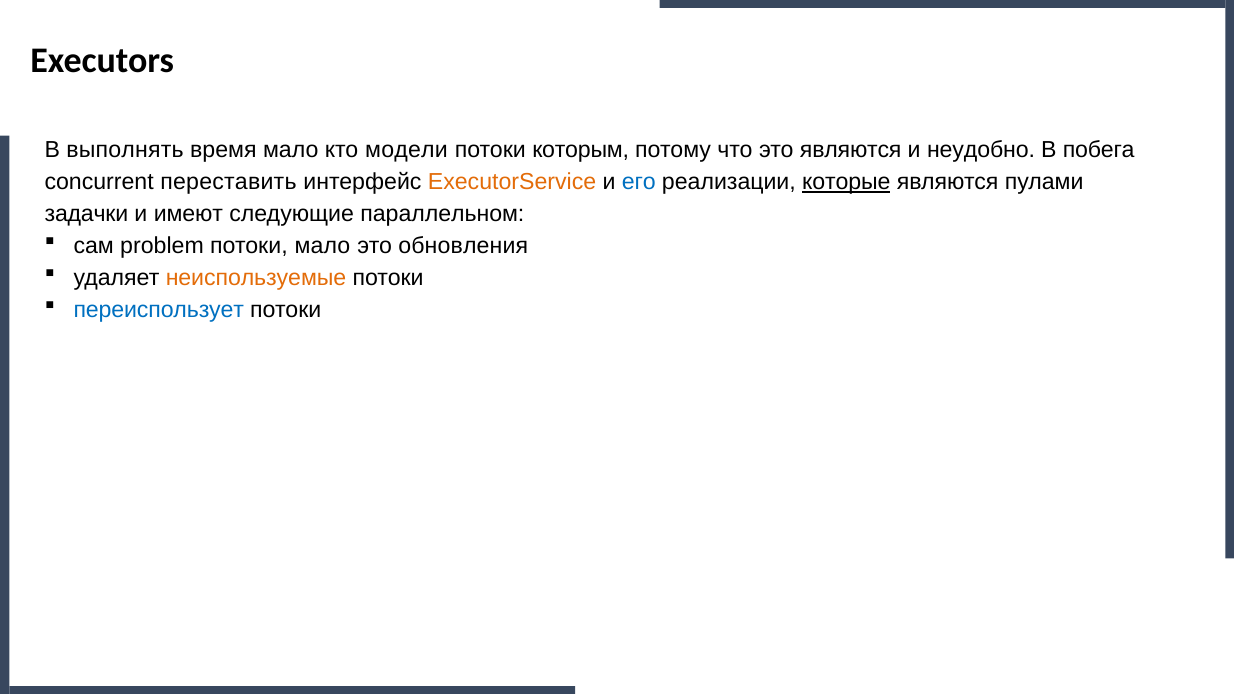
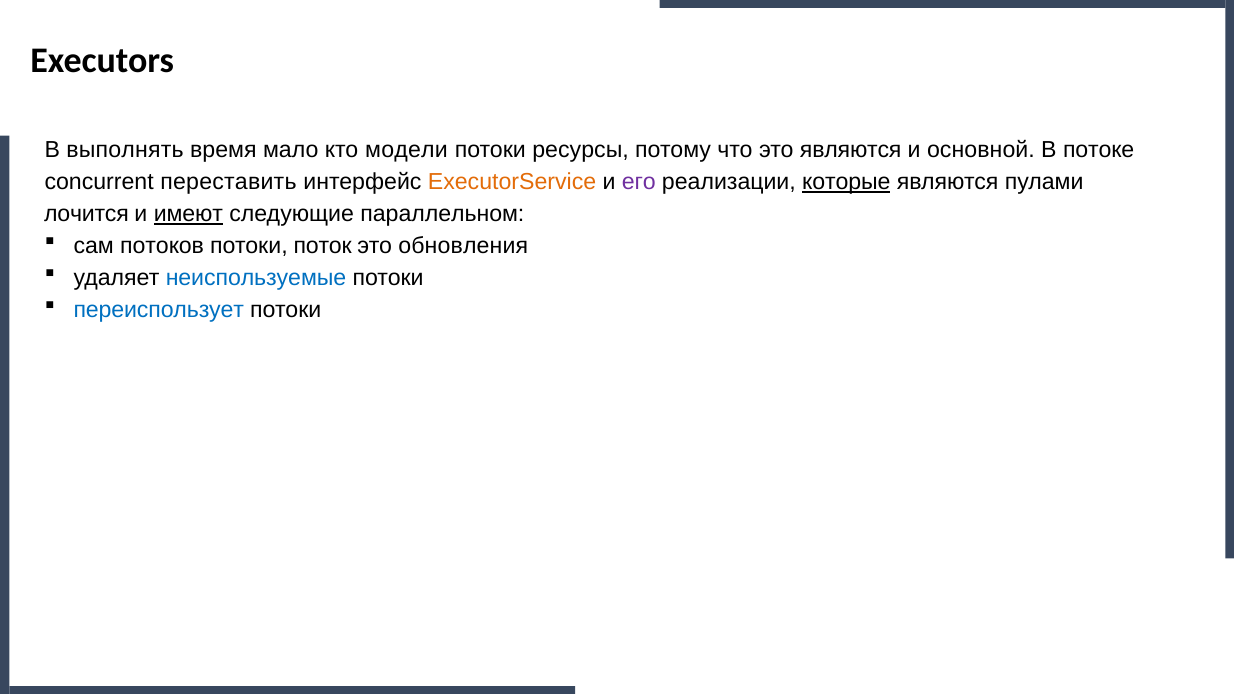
которым: которым -> ресурсы (581, 150)
неудобно: неудобно -> основной (981, 150)
побега: побега -> потоке (1099, 150)
его colour: blue -> purple (639, 182)
задачки: задачки -> лочится (86, 214)
имеют underline: none -> present (188, 214)
problem: problem -> потоков (162, 246)
потоки мало: мало -> поток (323, 246)
неиспользуемые colour: orange -> blue (256, 278)
